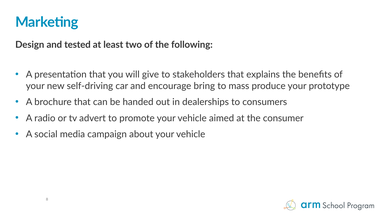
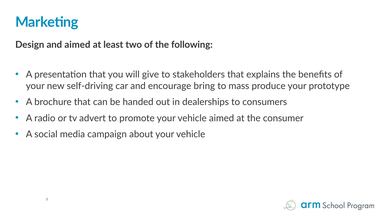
and tested: tested -> aimed (77, 45)
